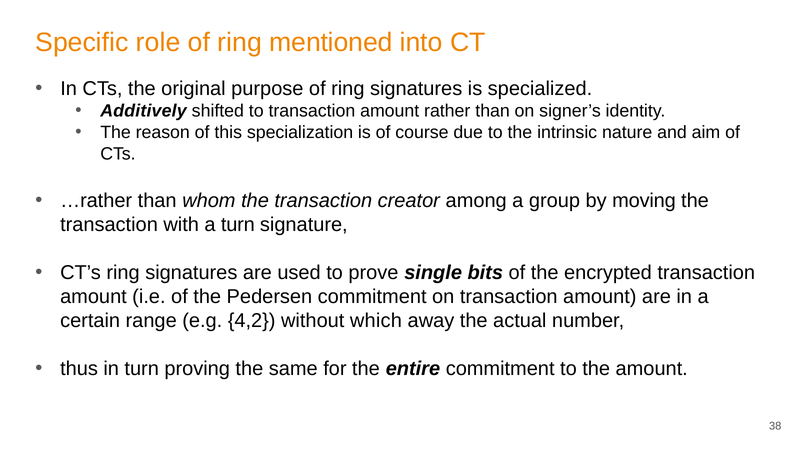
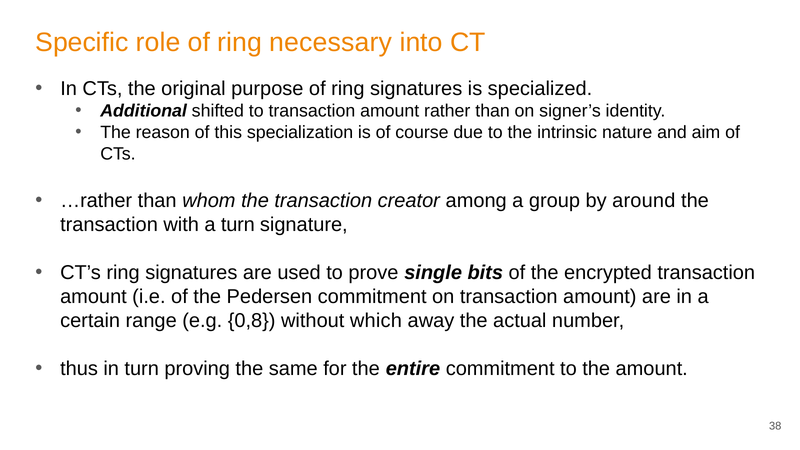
mentioned: mentioned -> necessary (331, 42)
Additively: Additively -> Additional (144, 111)
moving: moving -> around (644, 201)
4,2: 4,2 -> 0,8 (252, 321)
